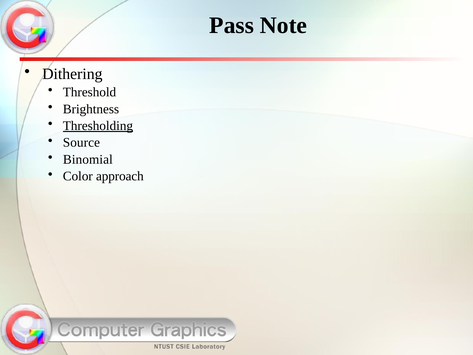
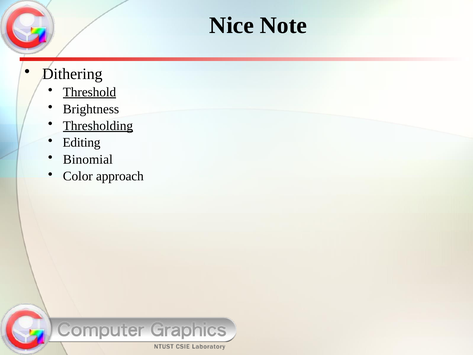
Pass: Pass -> Nice (232, 25)
Threshold underline: none -> present (90, 92)
Source: Source -> Editing (82, 143)
